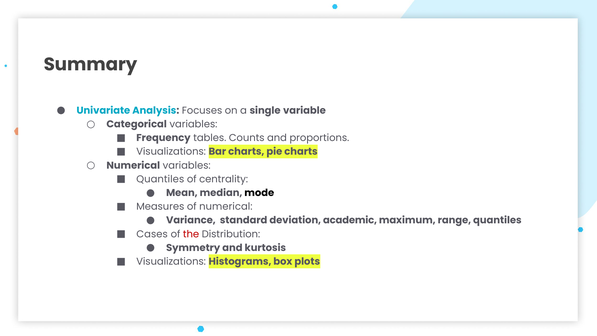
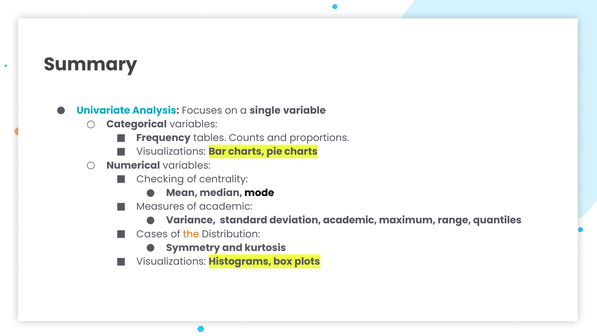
Quantiles: Quantiles -> Checking (160, 179)
of numerical: numerical -> academic (226, 207)
the colour: red -> orange (191, 234)
